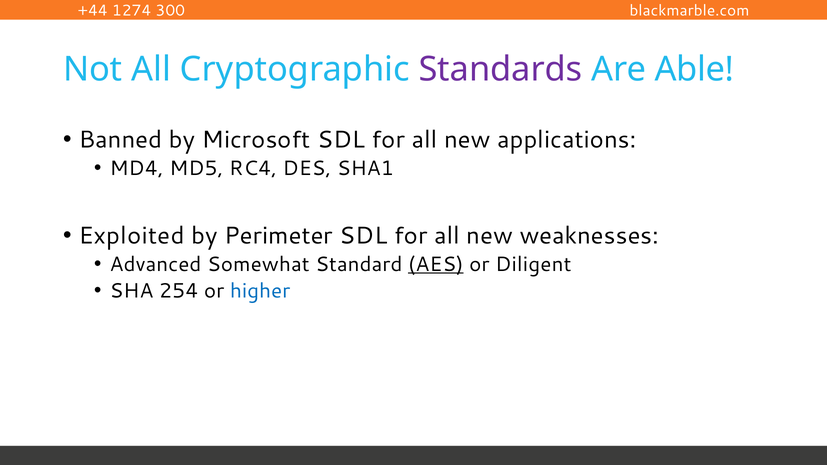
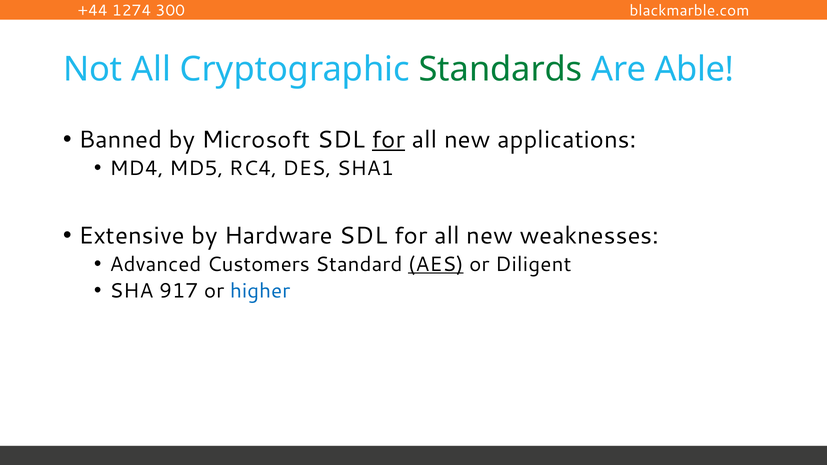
Standards colour: purple -> green (501, 69)
for underline: none -> present (388, 140)
Exploited: Exploited -> Extensive (132, 236)
Perimeter: Perimeter -> Hardware (279, 236)
Somewhat: Somewhat -> Customers (258, 264)
254: 254 -> 917 (179, 291)
